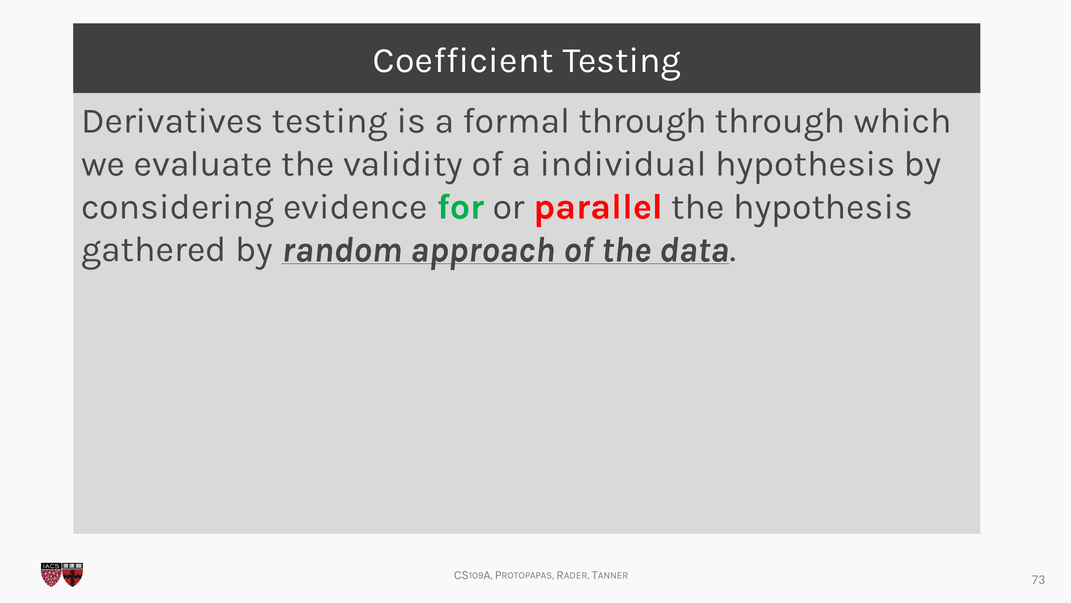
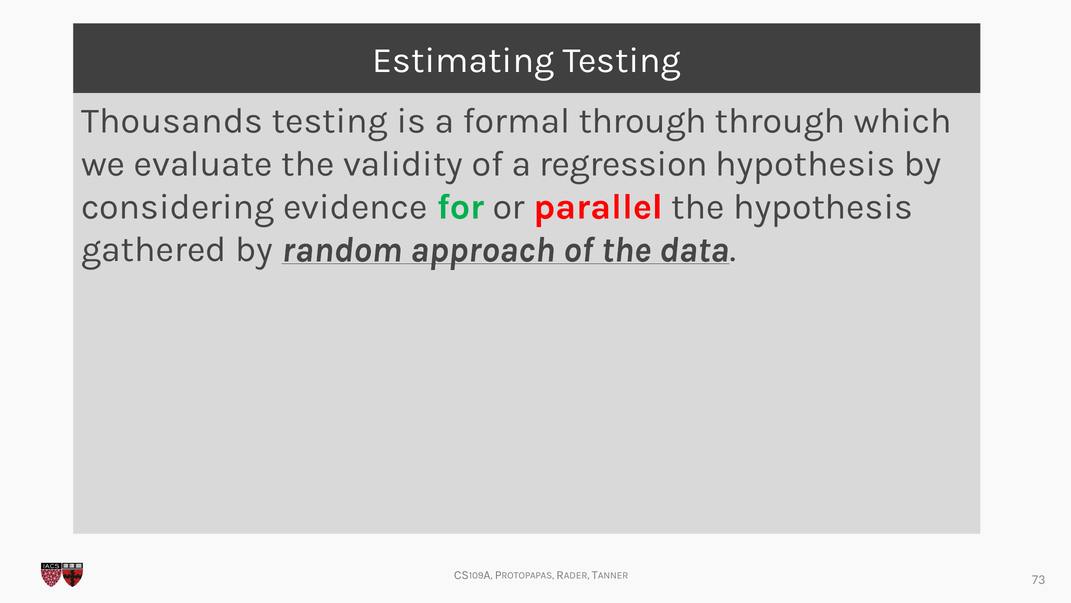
Coefficient: Coefficient -> Estimating (463, 61)
Derivatives: Derivatives -> Thousands (172, 121)
individual: individual -> regression (624, 164)
